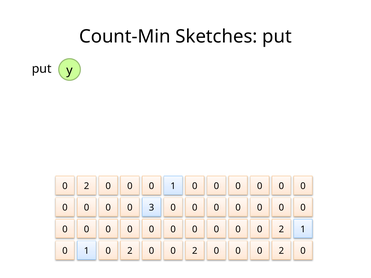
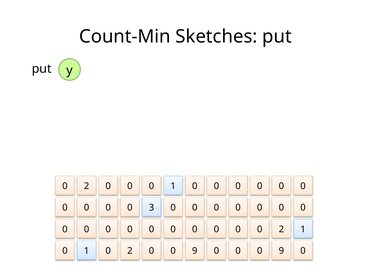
2 0 0 2: 2 -> 9 (195, 251)
2: 2 -> 9 (281, 251)
